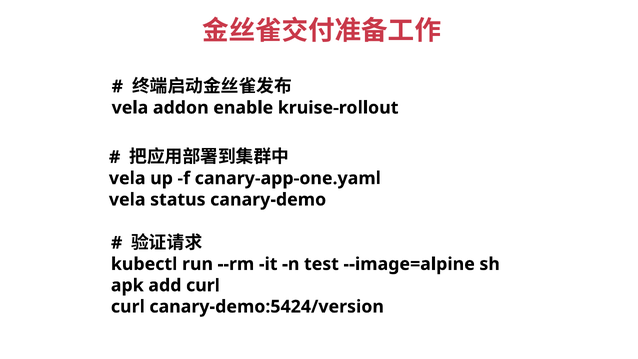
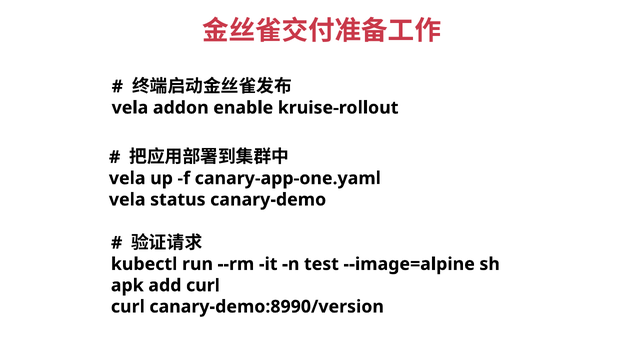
canary-demo:5424/version: canary-demo:5424/version -> canary-demo:8990/version (267, 307)
